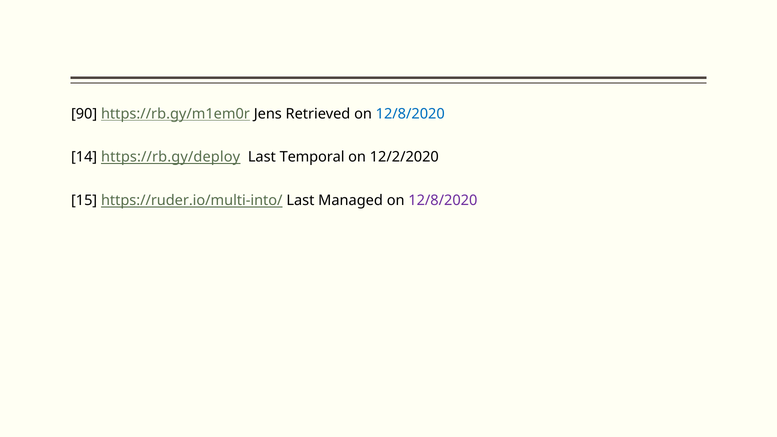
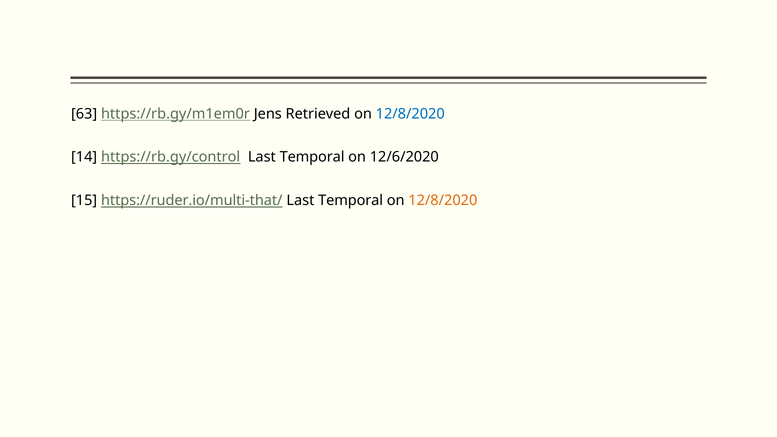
90: 90 -> 63 (84, 114)
https://rb.gy/deploy: https://rb.gy/deploy -> https://rb.gy/control (171, 157)
12/2/2020: 12/2/2020 -> 12/6/2020 (404, 157)
https://ruder.io/multi-into/: https://ruder.io/multi-into/ -> https://ruder.io/multi-that/ (192, 200)
Managed: Managed -> Temporal (351, 200)
12/8/2020 colour: purple -> orange (443, 200)
